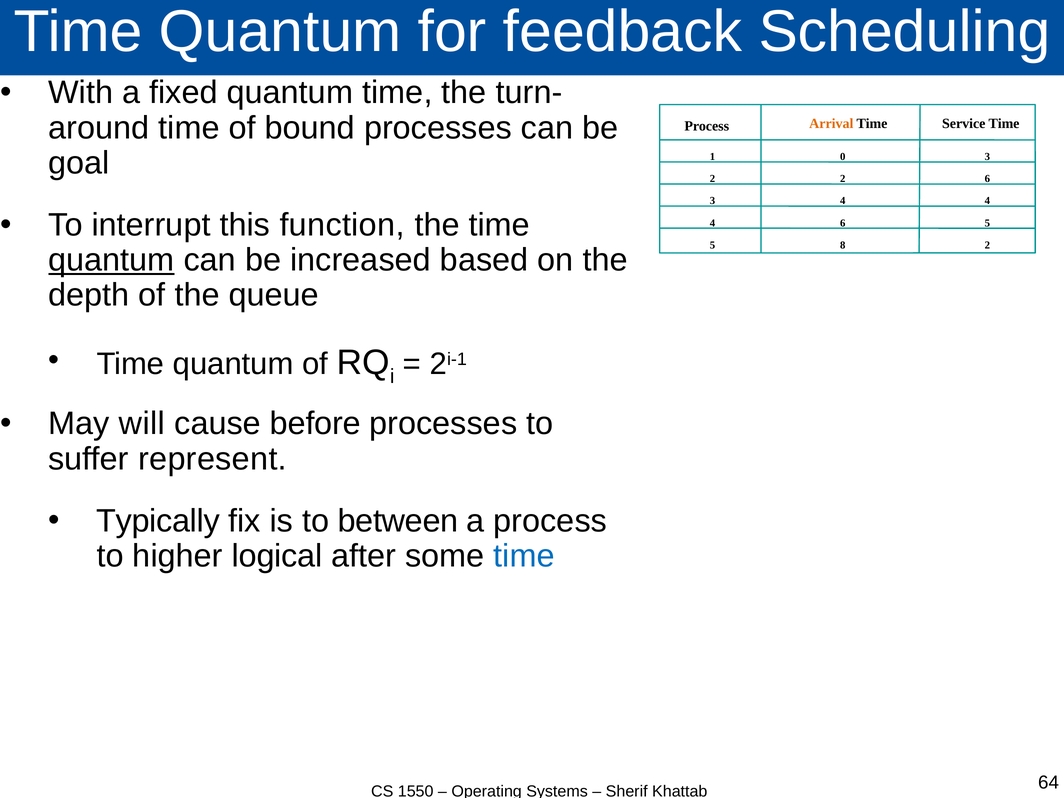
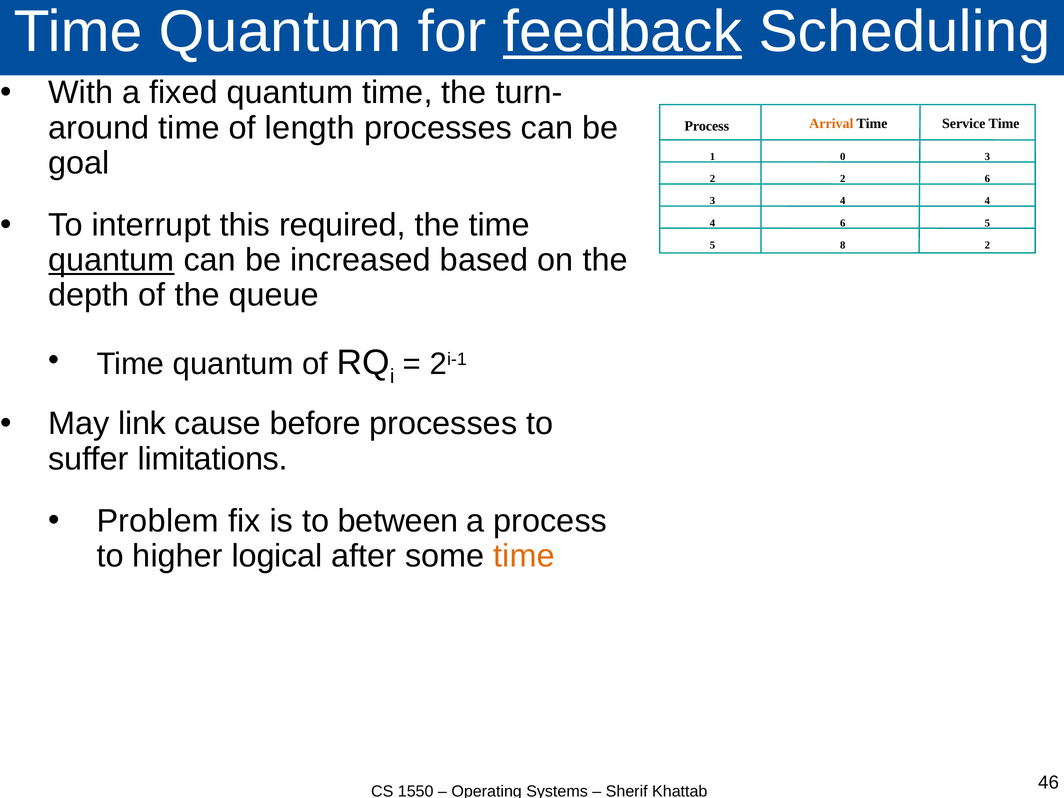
feedback underline: none -> present (623, 32)
bound: bound -> length (310, 128)
function: function -> required (342, 225)
will: will -> link (142, 424)
represent: represent -> limitations (213, 459)
Typically: Typically -> Problem (158, 521)
time colour: blue -> orange (524, 556)
64: 64 -> 46 (1049, 783)
